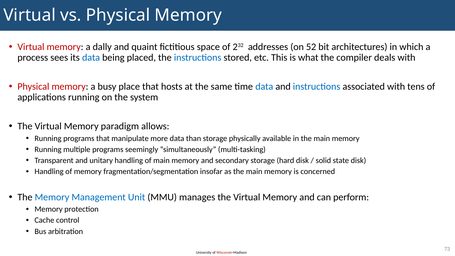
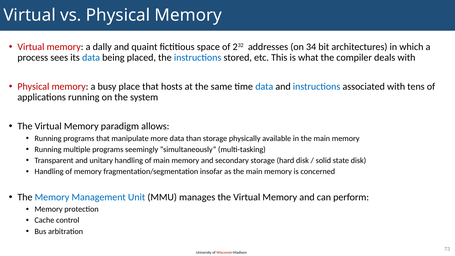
52: 52 -> 34 (311, 47)
